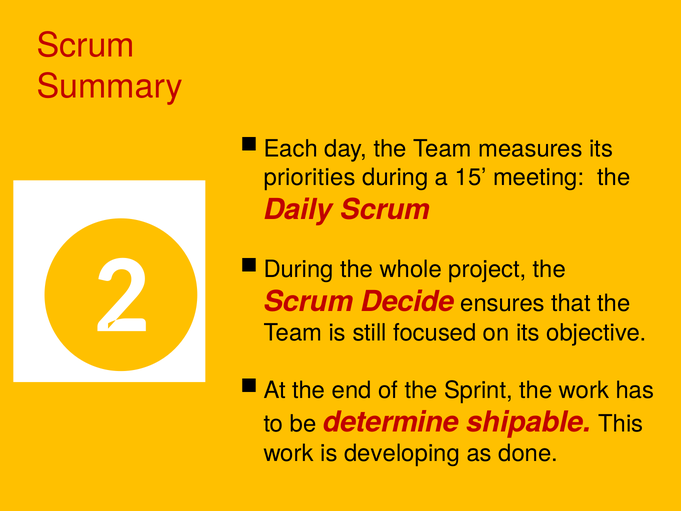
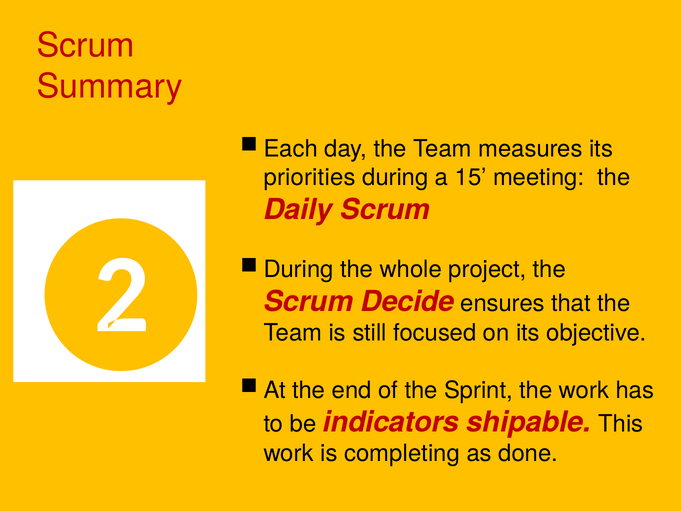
determine: determine -> indicators (391, 422)
developing: developing -> completing (402, 453)
